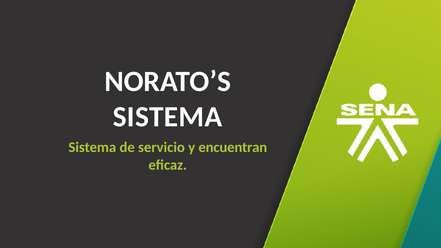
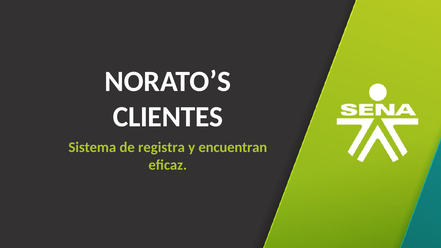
SISTEMA: SISTEMA -> CLIENTES (168, 117)
servicio: servicio -> registra (161, 148)
